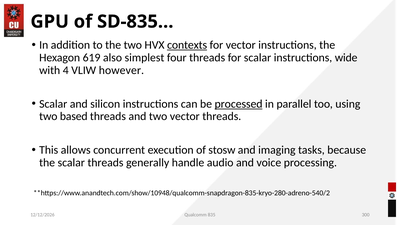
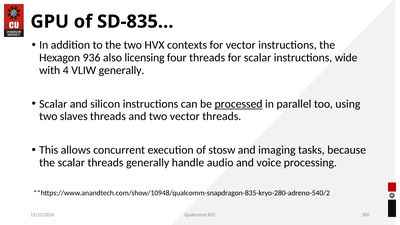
contexts underline: present -> none (187, 45)
619: 619 -> 936 (92, 58)
simplest: simplest -> licensing (145, 58)
VLIW however: however -> generally (122, 70)
based: based -> slaves (74, 116)
